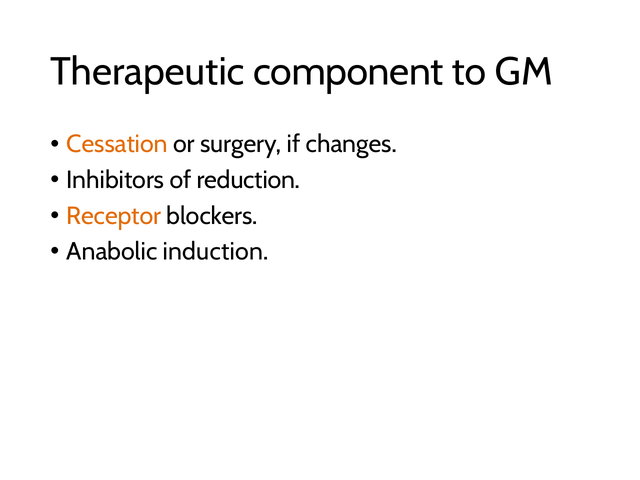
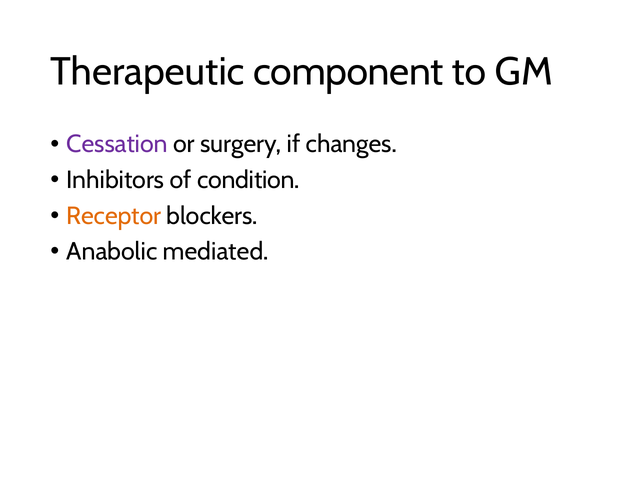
Cessation colour: orange -> purple (117, 144)
reduction: reduction -> condition (248, 180)
induction: induction -> mediated (216, 252)
